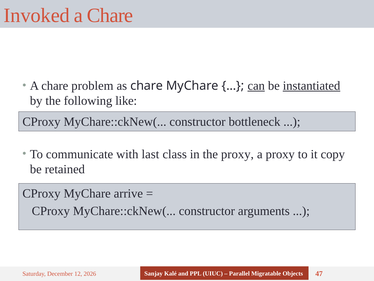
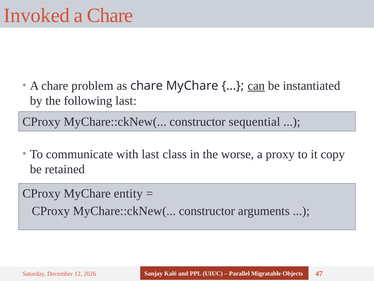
instantiated underline: present -> none (312, 86)
following like: like -> last (126, 101)
bottleneck: bottleneck -> sequential (254, 122)
the proxy: proxy -> worse (237, 154)
arrive: arrive -> entity (128, 193)
